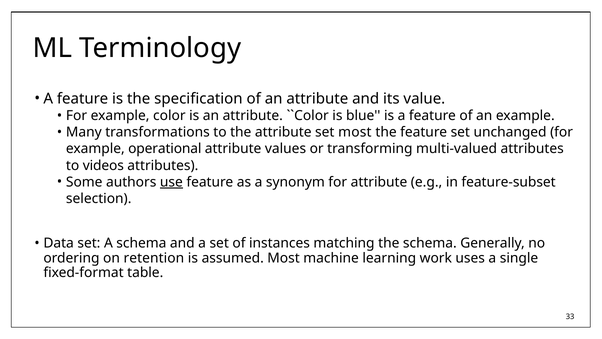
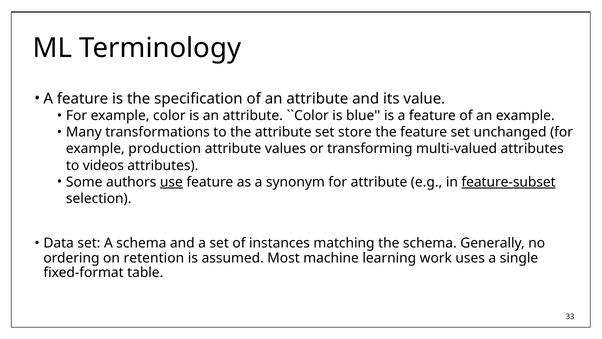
set most: most -> store (355, 132)
operational: operational -> production (165, 149)
feature-subset underline: none -> present (509, 182)
